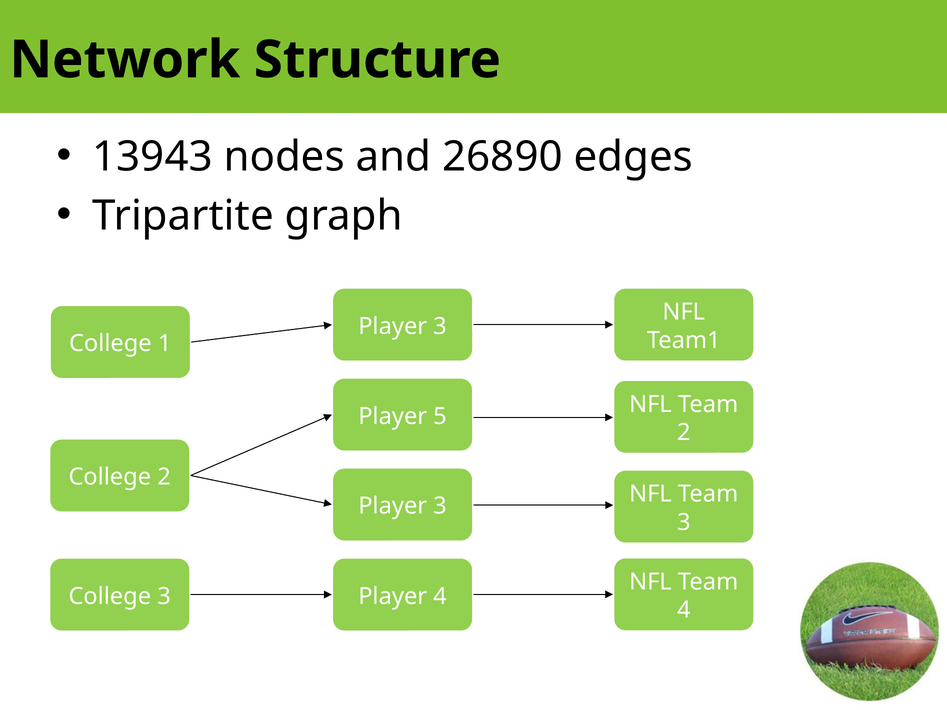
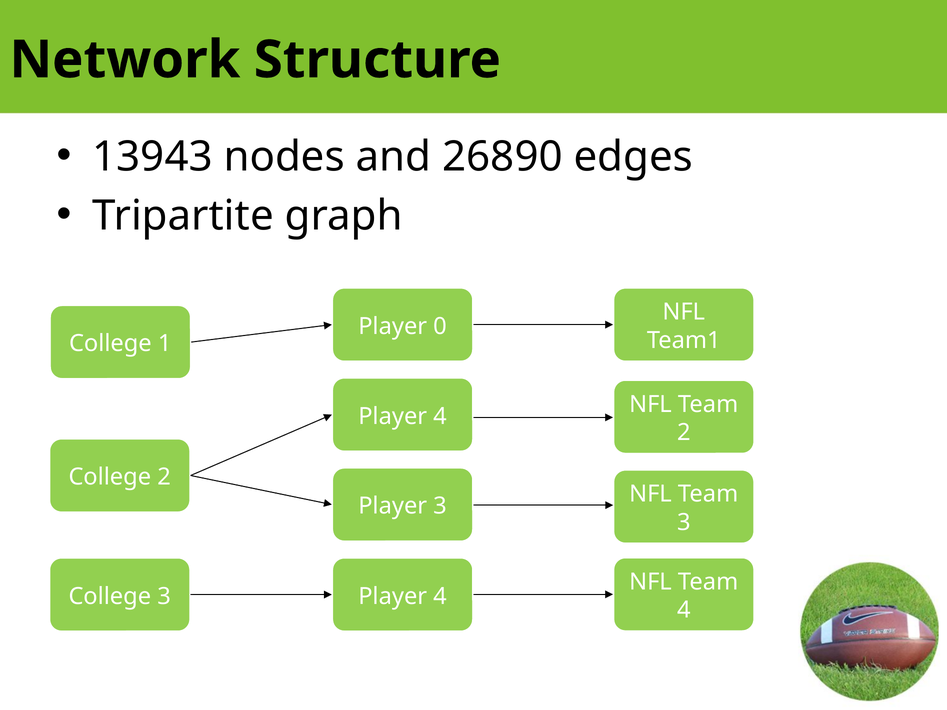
3: 3 -> 0 (440, 326)
5: 5 -> 4 (440, 416)
